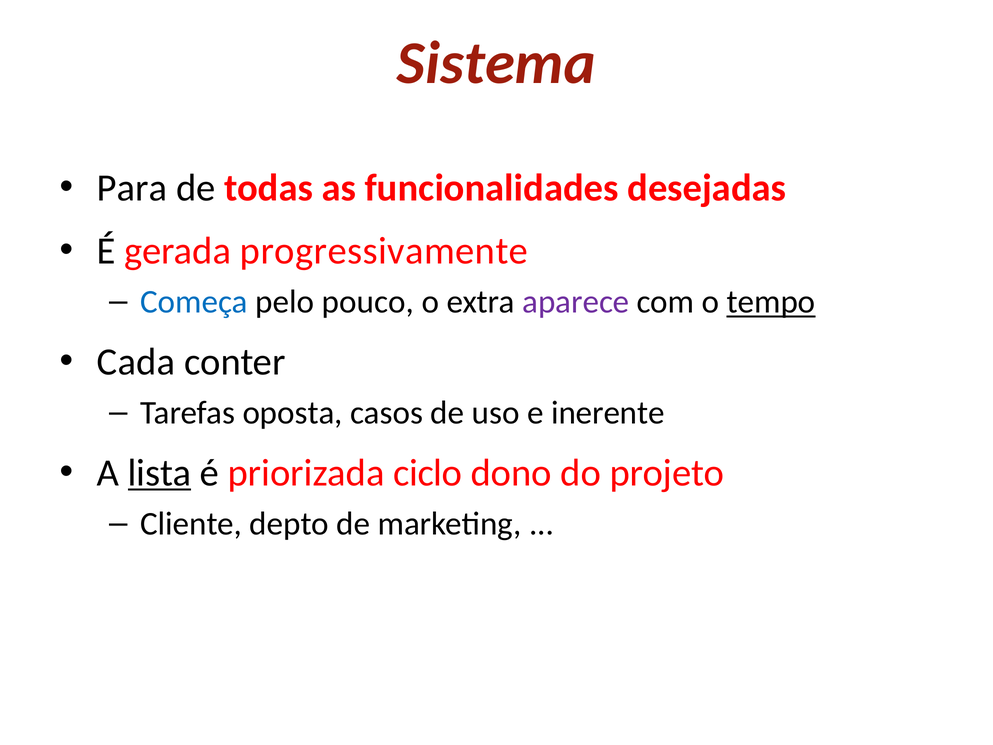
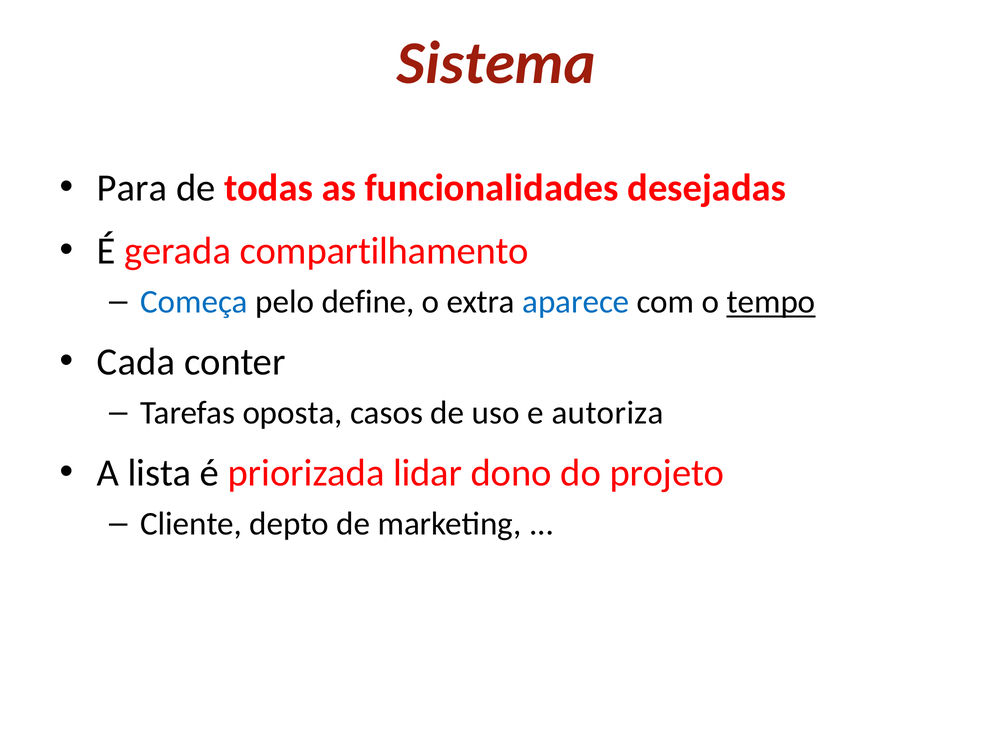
progressivamente: progressivamente -> compartilhamento (384, 251)
pouco: pouco -> define (368, 302)
aparece colour: purple -> blue (576, 302)
inerente: inerente -> autoriza (608, 413)
lista underline: present -> none (160, 473)
ciclo: ciclo -> lidar (428, 473)
